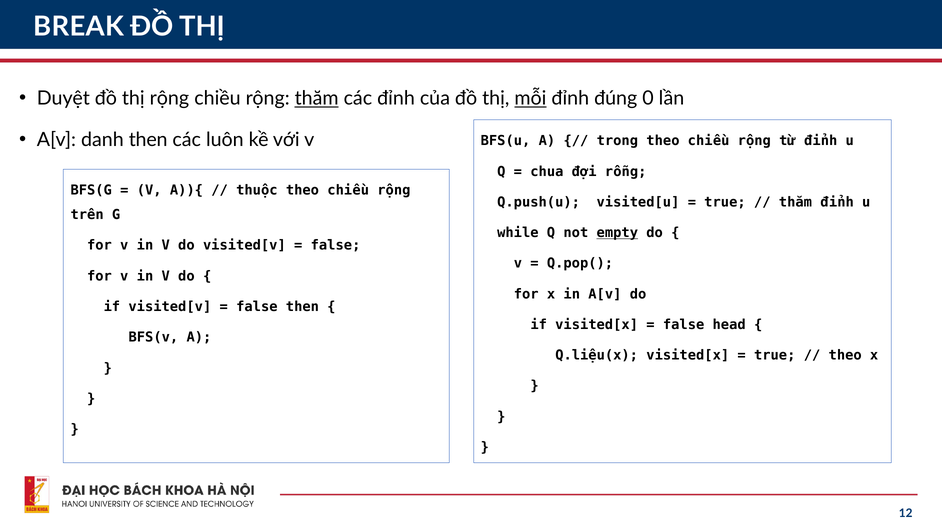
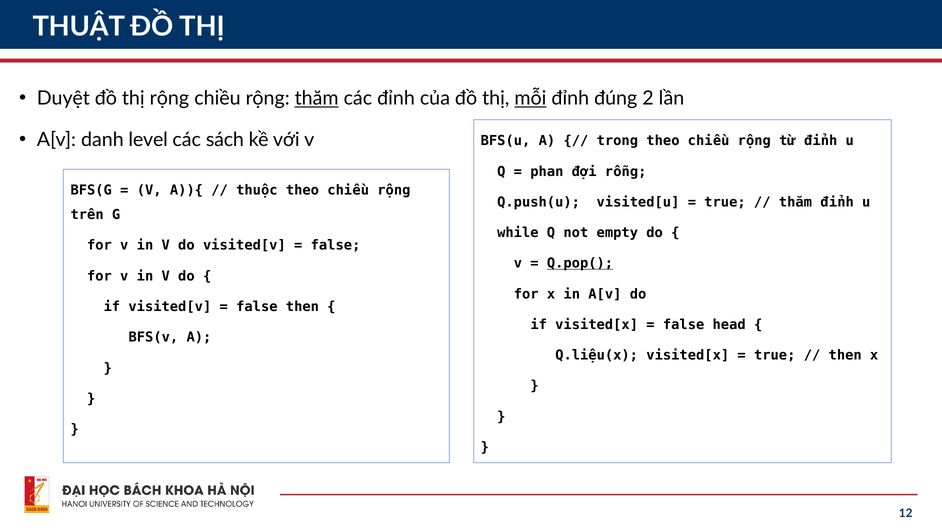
BREAK: BREAK -> THUẬT (79, 27)
0: 0 -> 2 (648, 98)
danh then: then -> level (148, 140)
luôn: luôn -> sách (225, 140)
chua: chua -> phan (547, 171)
empty underline: present -> none (617, 233)
Q.pop( underline: none -> present (580, 263)
theo: theo -> then (845, 355)
